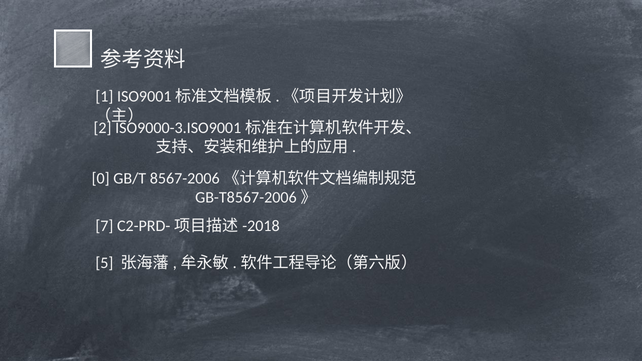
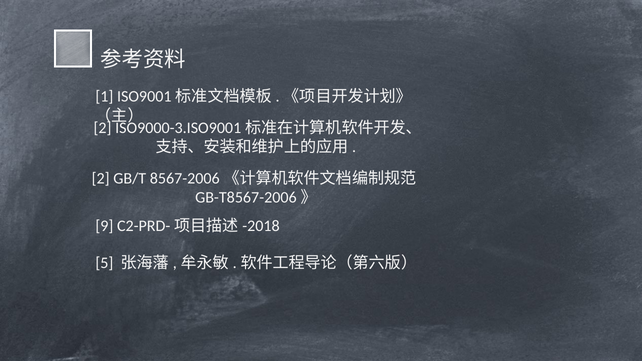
0: 0 -> 2 (101, 178)
7: 7 -> 9 (104, 226)
